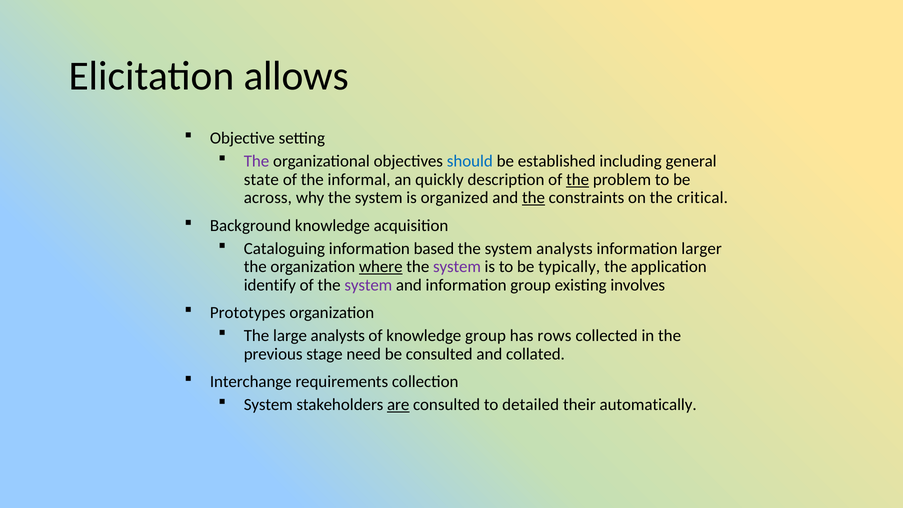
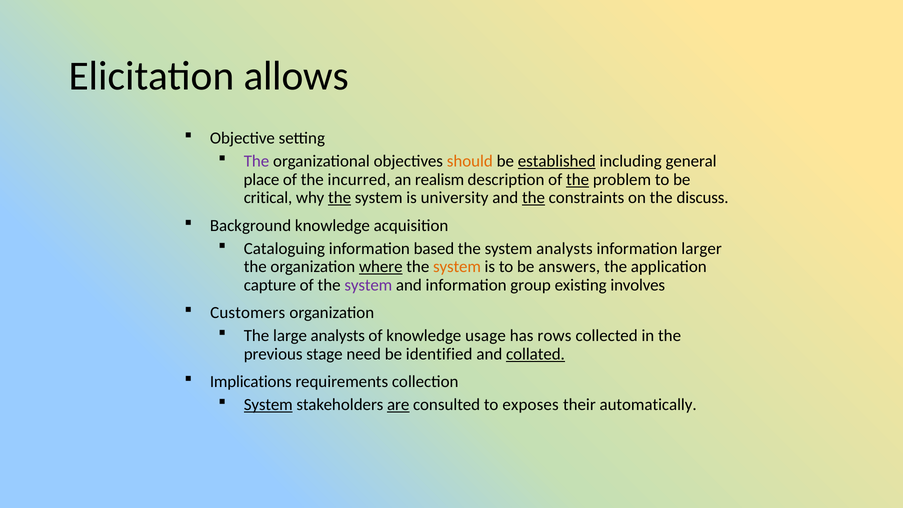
should colour: blue -> orange (470, 161)
established underline: none -> present (557, 161)
state: state -> place (261, 180)
informal: informal -> incurred (359, 180)
quickly: quickly -> realism (440, 180)
across: across -> critical (268, 198)
the underline: none -> present (340, 198)
organized: organized -> university (455, 198)
critical: critical -> discuss (703, 198)
system colour: purple -> orange (457, 267)
typically: typically -> answers (569, 267)
identify: identify -> capture (270, 285)
Prototypes: Prototypes -> Customers (248, 313)
knowledge group: group -> usage (485, 336)
be consulted: consulted -> identified (439, 354)
collated underline: none -> present (535, 354)
Interchange: Interchange -> Implications (251, 382)
System underline: none -> present (268, 405)
detailed: detailed -> exposes (531, 405)
